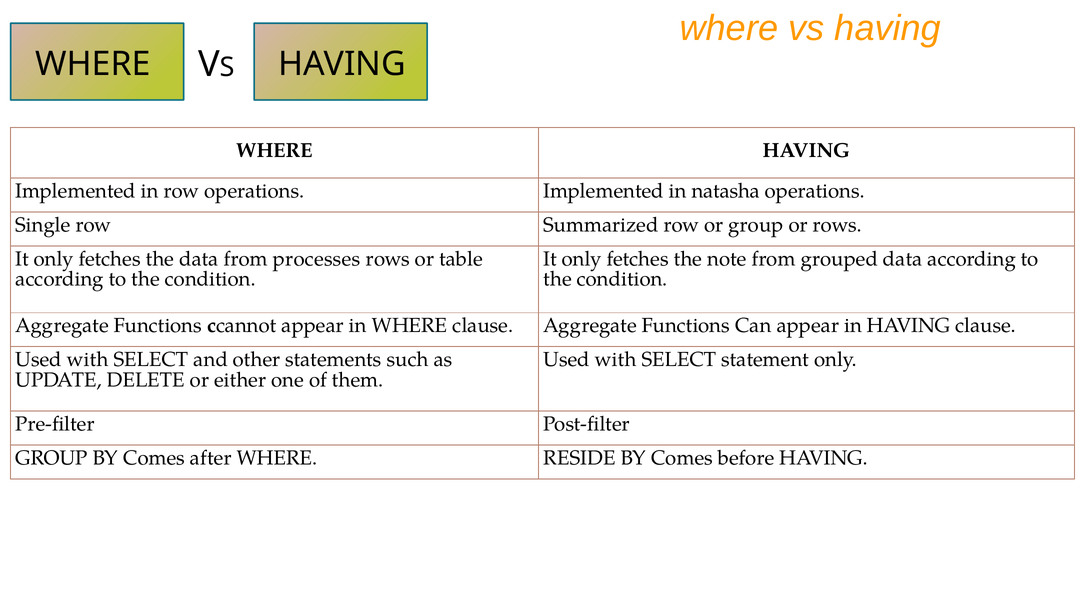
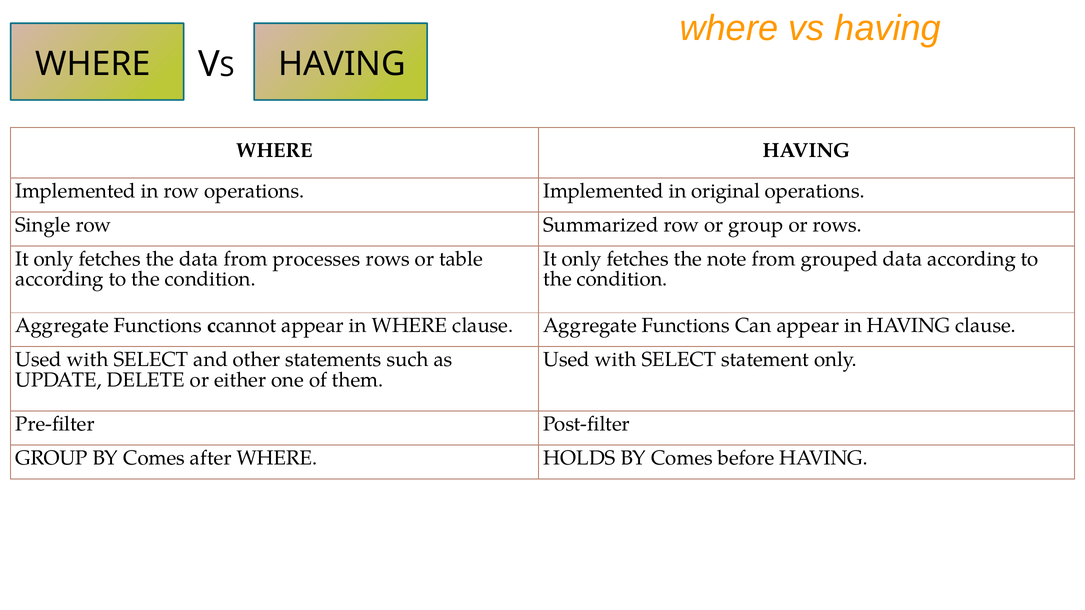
natasha: natasha -> original (726, 191)
RESIDE: RESIDE -> HOLDS (579, 458)
